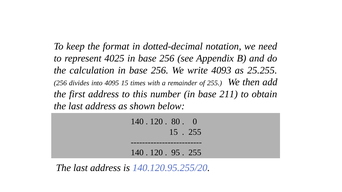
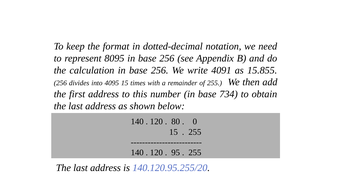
4025: 4025 -> 8095 (114, 58)
4093: 4093 -> 4091 (221, 70)
25.255: 25.255 -> 15.855 (262, 70)
211: 211 -> 734 (229, 94)
